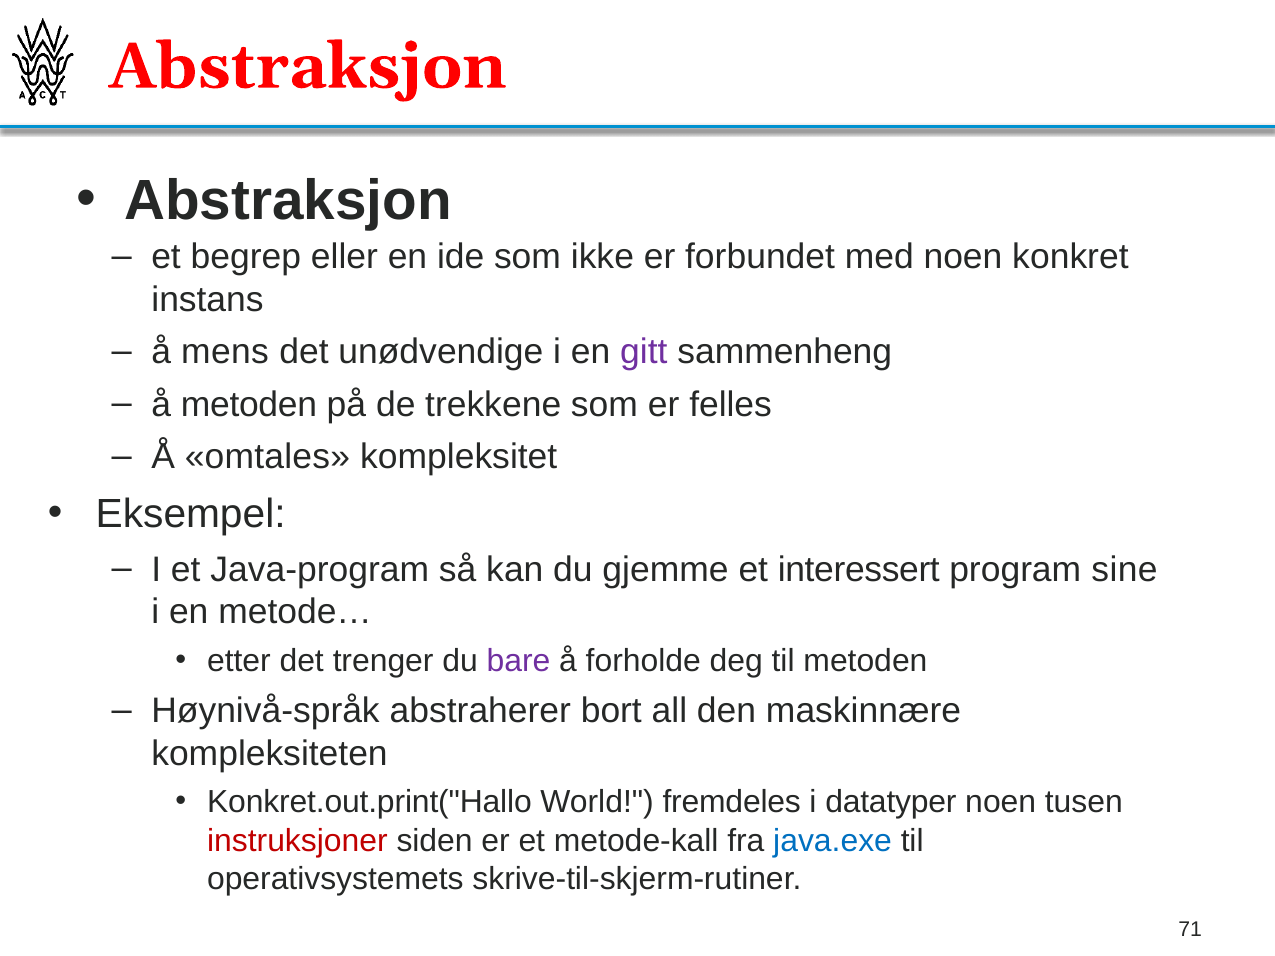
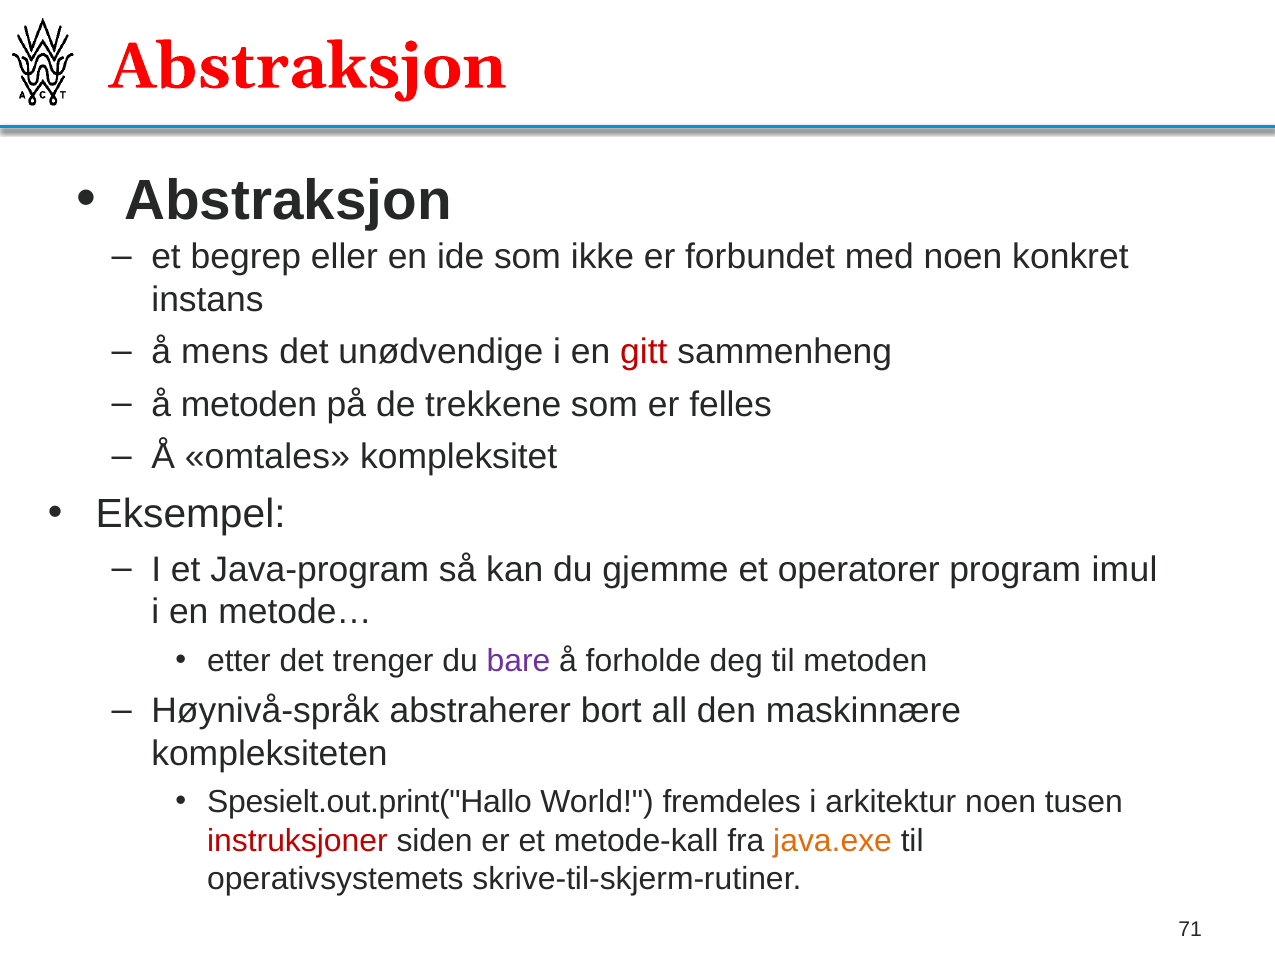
gitt colour: purple -> red (644, 352)
interessert: interessert -> operatorer (859, 570)
sine: sine -> imul (1125, 570)
Konkret.out.print("Hallo: Konkret.out.print("Hallo -> Spesielt.out.print("Hallo (370, 803)
datatyper: datatyper -> arkitektur (891, 803)
java.exe colour: blue -> orange (833, 841)
